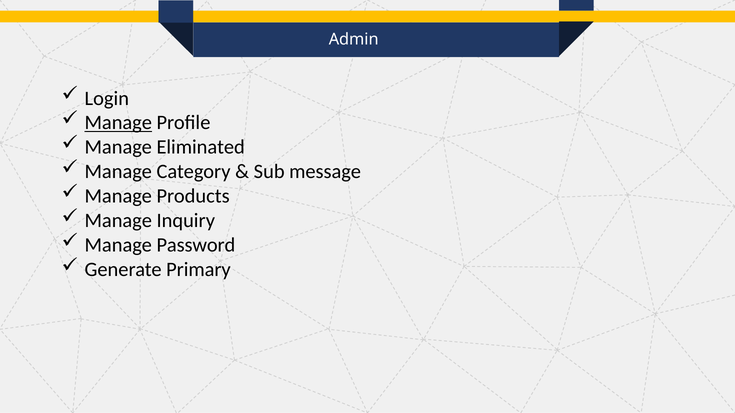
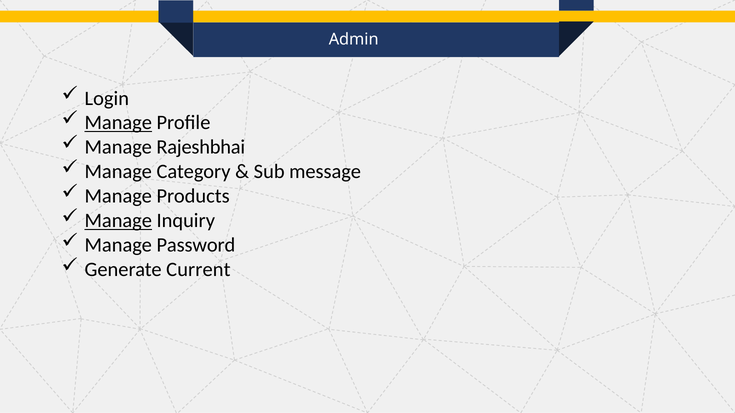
Eliminated: Eliminated -> Rajeshbhai (201, 147)
Manage underline: none -> present (118, 221)
Primary: Primary -> Current (198, 270)
